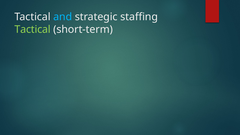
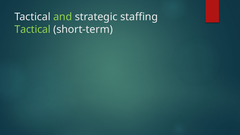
and colour: light blue -> light green (63, 17)
